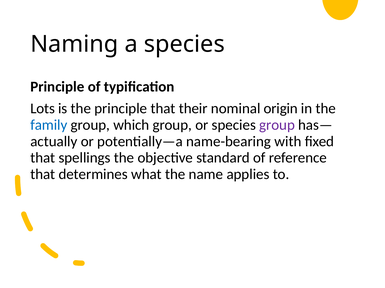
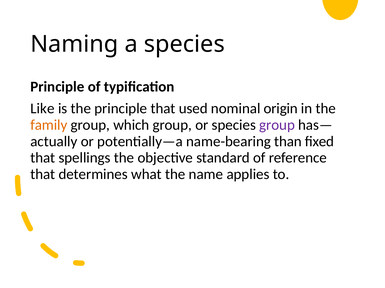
Lots: Lots -> Like (42, 109)
their: their -> used (193, 109)
family colour: blue -> orange (49, 125)
with: with -> than (288, 142)
